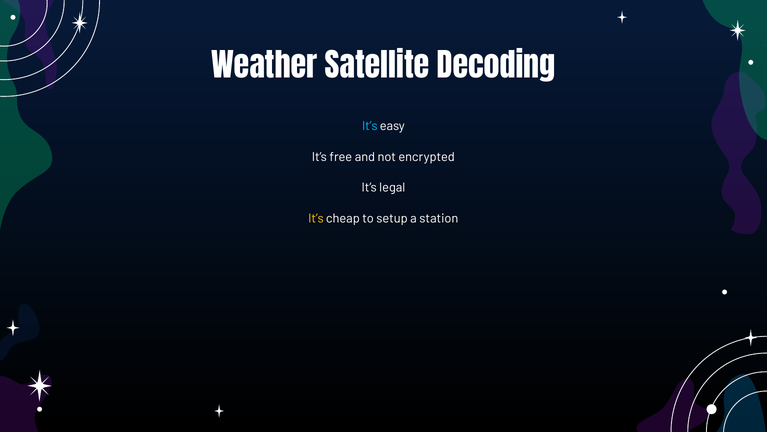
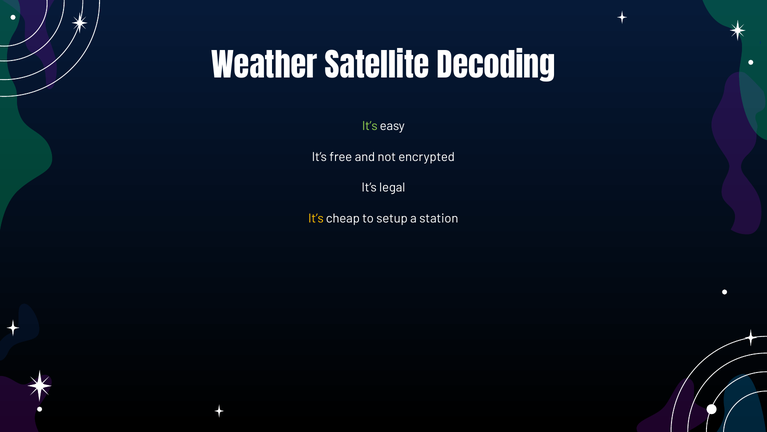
It’s colour: light blue -> light green (370, 126)
